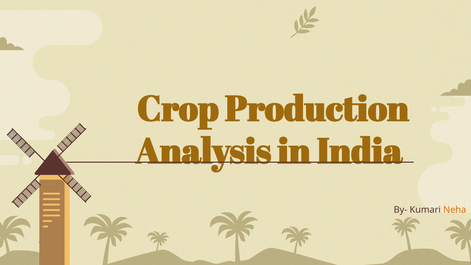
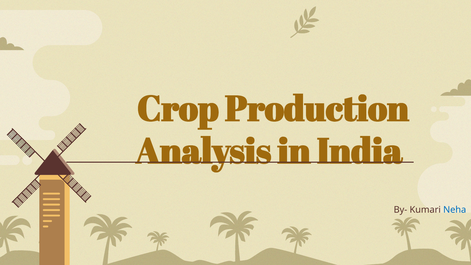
Neha colour: orange -> blue (455, 210)
